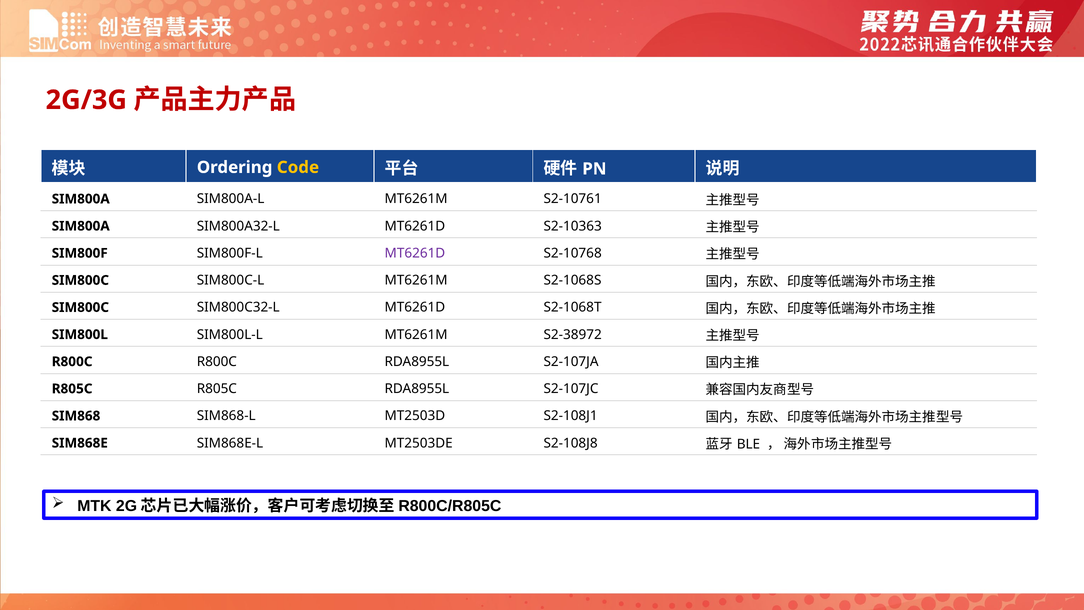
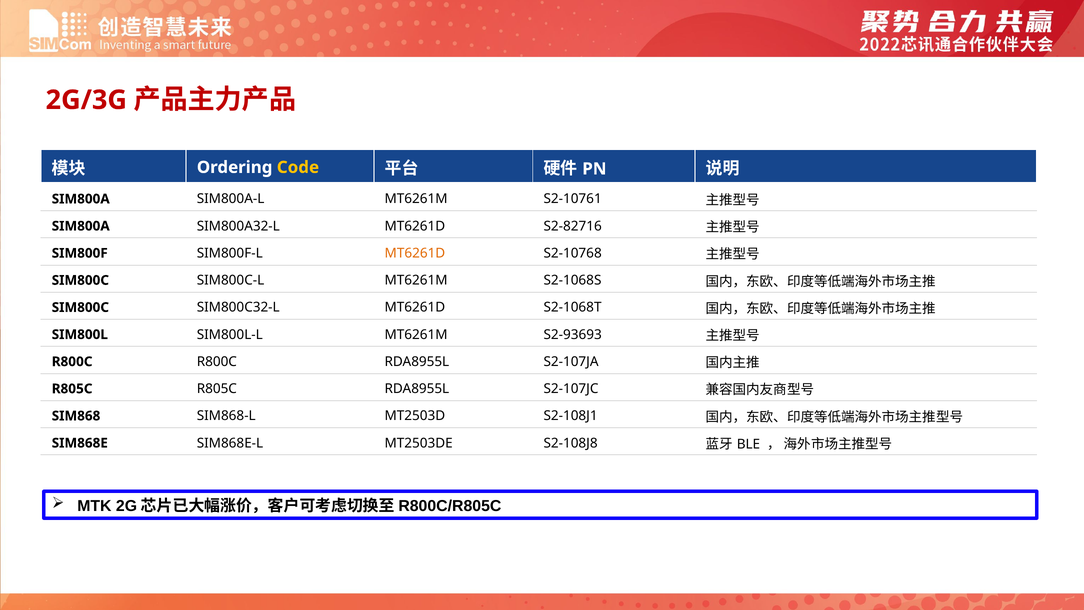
S2-10363: S2-10363 -> S2-82716 (573, 226)
MT6261D colour: purple -> orange (415, 253)
S2-38972: S2-38972 -> S2-93693 (573, 334)
